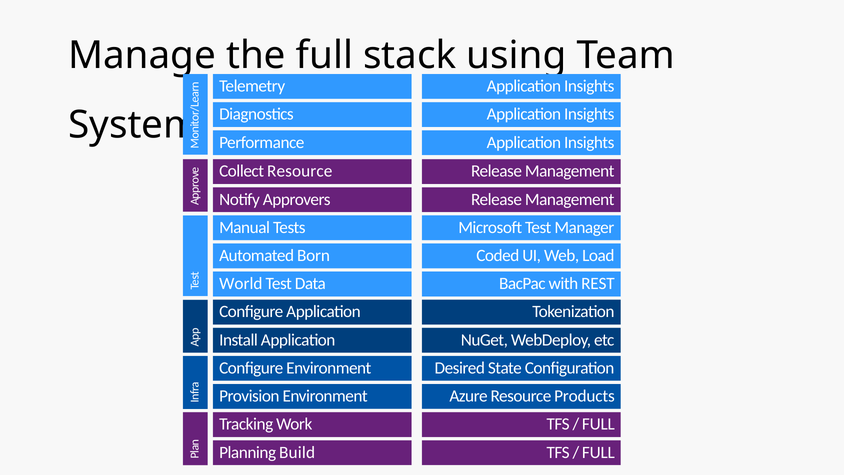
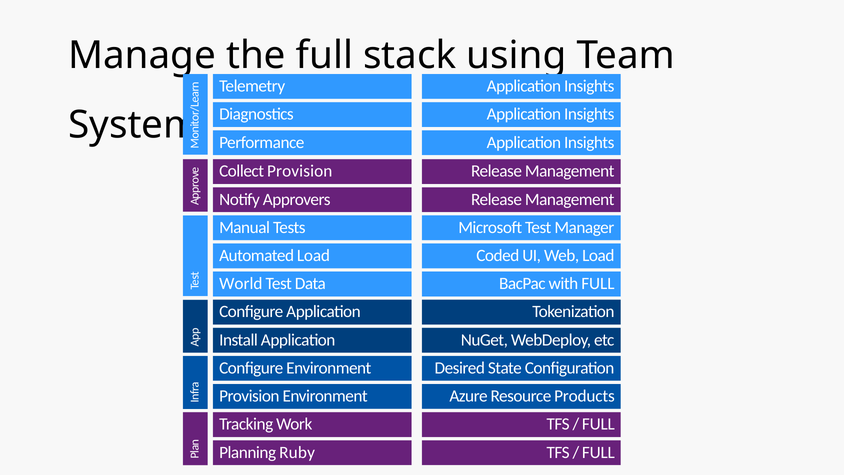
Collect Resource: Resource -> Provision (300, 171)
Automated Born: Born -> Load (313, 255)
with REST: REST -> FULL (598, 284)
Build: Build -> Ruby (297, 452)
